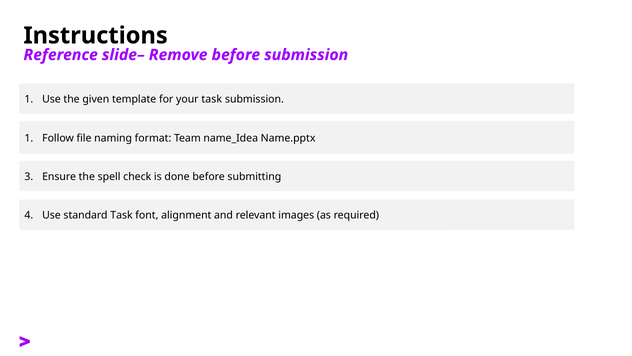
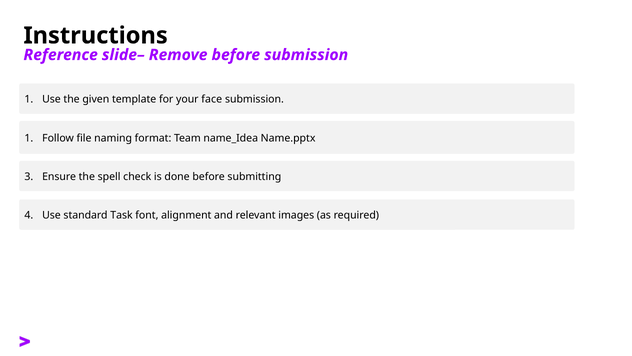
your task: task -> face (212, 99)
